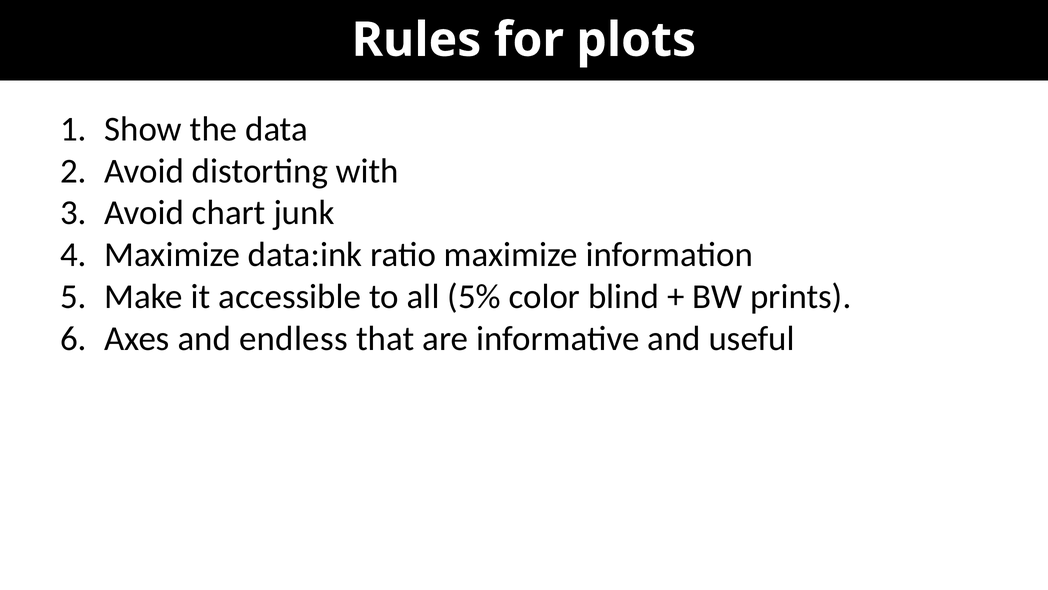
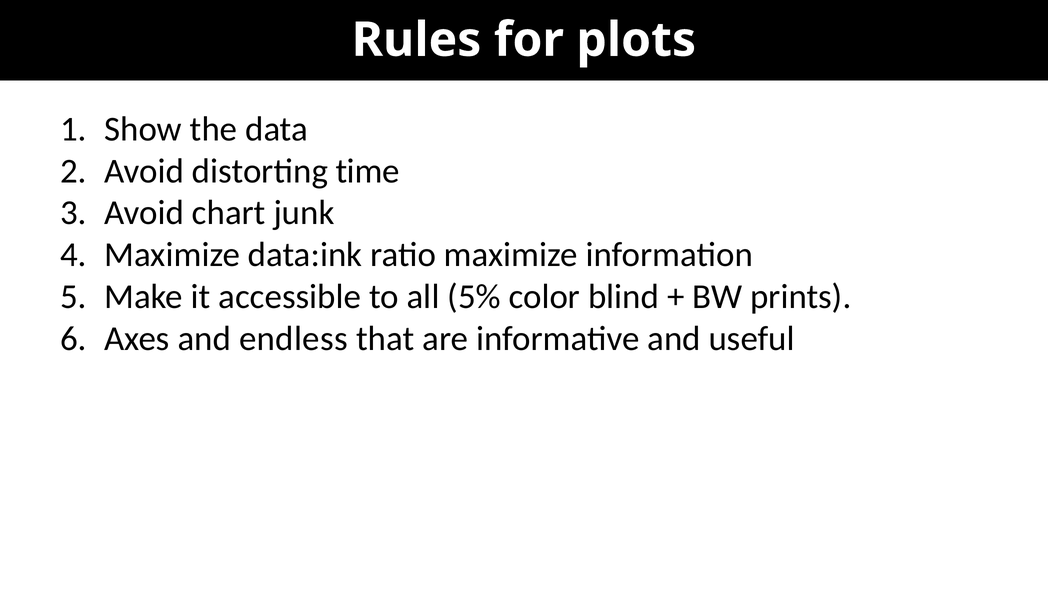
with: with -> time (367, 171)
